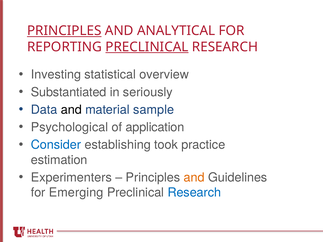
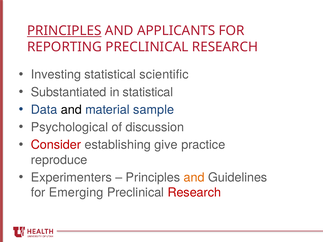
ANALYTICAL: ANALYTICAL -> APPLICANTS (176, 31)
PRECLINICAL underline: present -> none (147, 47)
overview: overview -> scientific (164, 75)
in seriously: seriously -> statistical (148, 92)
application: application -> discussion (155, 127)
Consider colour: blue -> red (56, 145)
took: took -> give (166, 145)
estimation: estimation -> reproduce (59, 160)
Research colour: blue -> red (194, 193)
